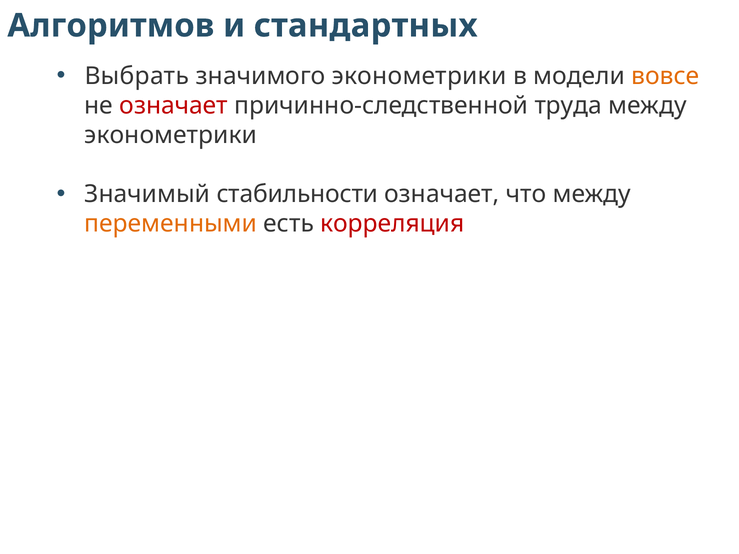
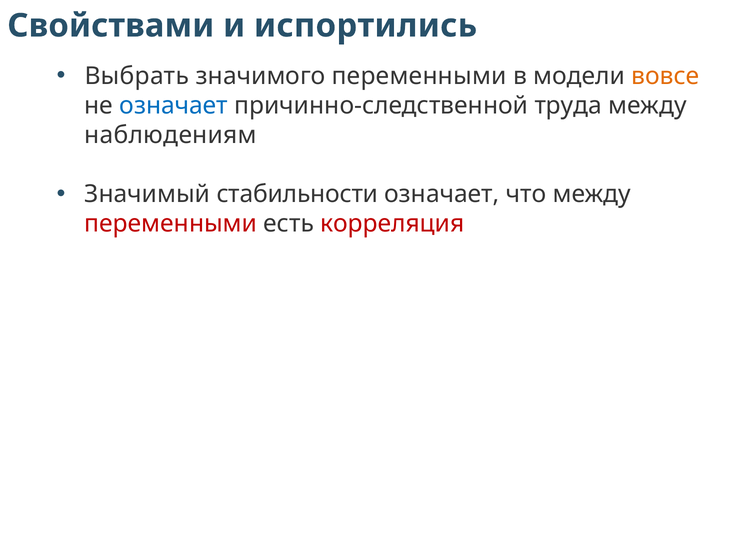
Алгоритмов: Алгоритмов -> Свойствами (111, 26)
стандартных: стандартных -> испортились (366, 26)
значимого эконометрики: эконометрики -> переменными (419, 76)
означает colour: red -> blue (174, 106)
эконометрики: эконометрики -> наблюдениям (171, 135)
переменными colour: orange -> red (171, 224)
